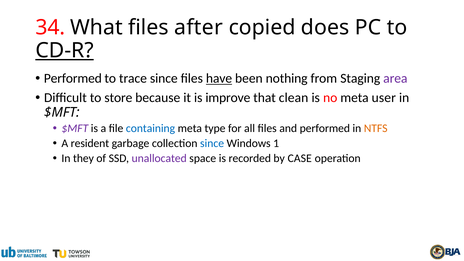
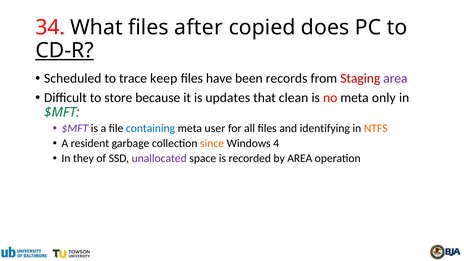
Performed: Performed -> Scheduled (73, 78)
trace since: since -> keep (164, 78)
have underline: present -> none (219, 78)
nothing: nothing -> records (287, 78)
Staging colour: black -> red (360, 78)
improve: improve -> updates (228, 98)
user: user -> only (384, 98)
$MFT colour: black -> green (62, 112)
type: type -> user (215, 128)
and performed: performed -> identifying (325, 128)
since colour: blue -> orange (212, 143)
1: 1 -> 4 (276, 143)
by CASE: CASE -> AREA (300, 158)
